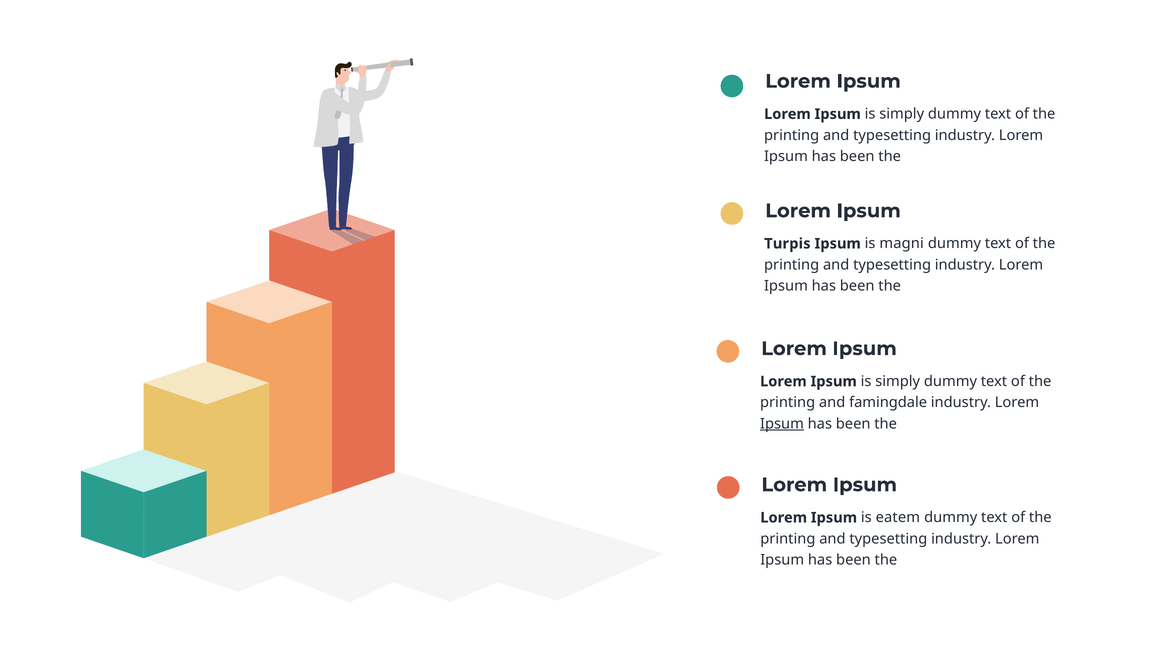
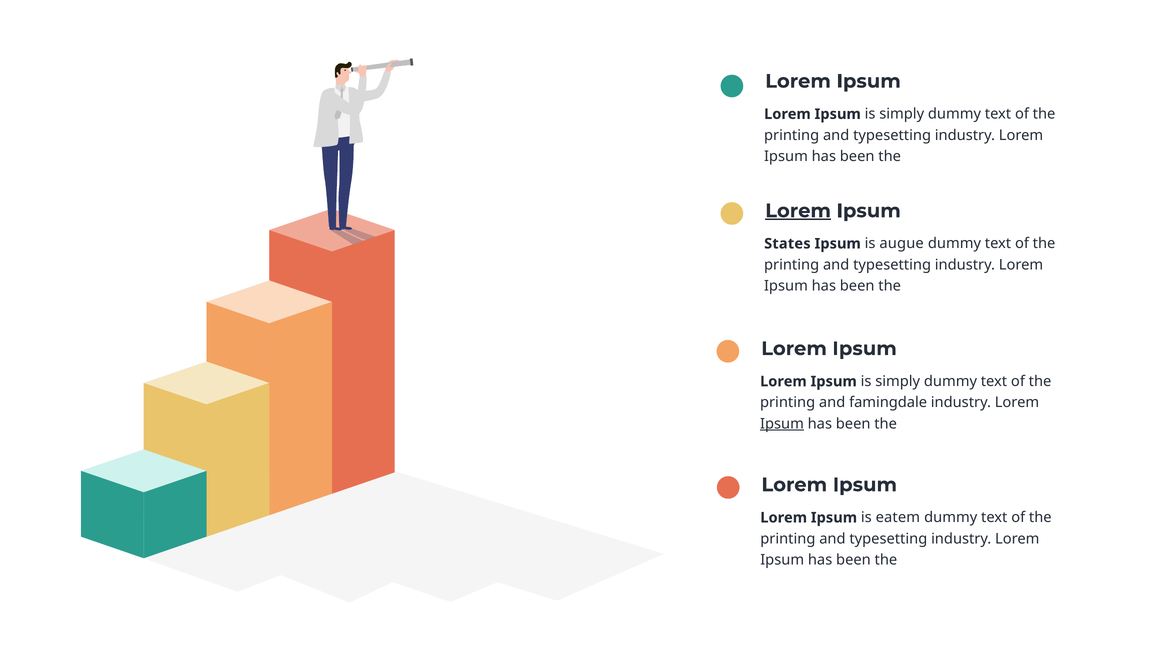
Lorem underline: none -> present (798, 211)
Turpis: Turpis -> States (787, 244)
magni: magni -> augue (902, 244)
